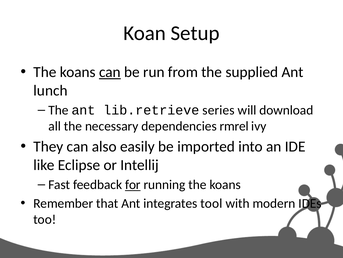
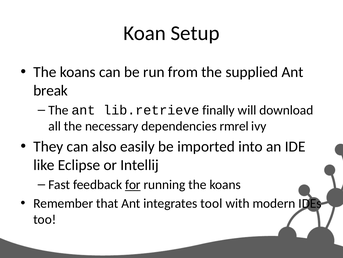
can underline: present -> none (110, 72)
lunch: lunch -> break (51, 90)
series: series -> finally (219, 110)
